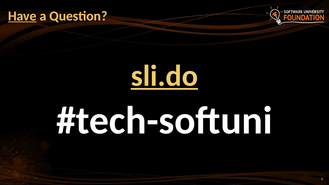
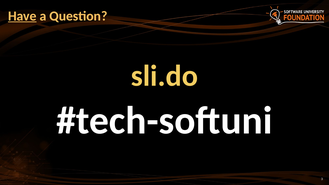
sli.do underline: present -> none (164, 76)
